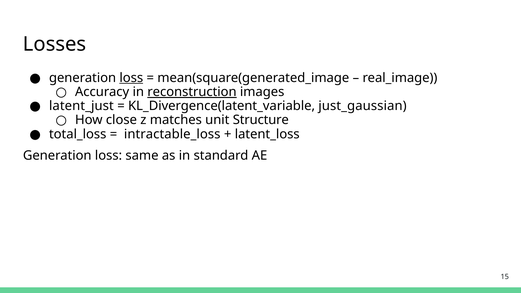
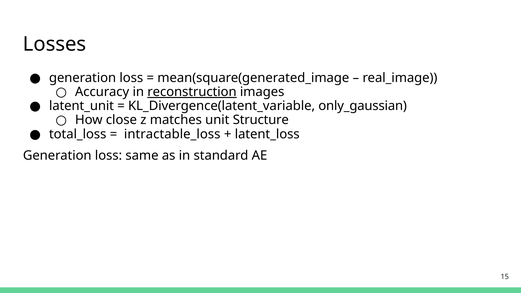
loss underline: present -> none (131, 78)
latent_just: latent_just -> latent_unit (81, 106)
just_gaussian: just_gaussian -> only_gaussian (363, 106)
